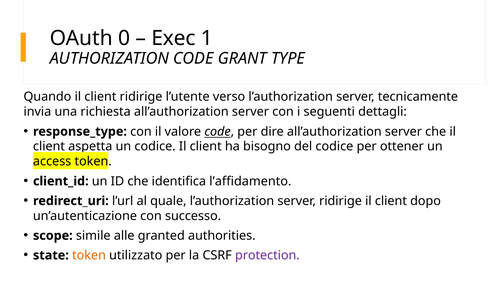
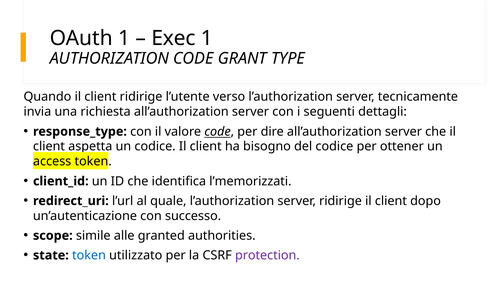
OAuth 0: 0 -> 1 (124, 38)
l’affidamento: l’affidamento -> l’memorizzati (250, 181)
token colour: orange -> blue (89, 255)
